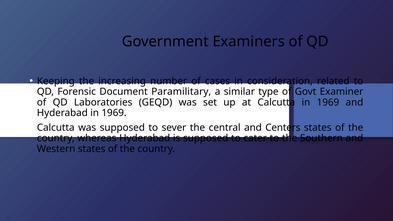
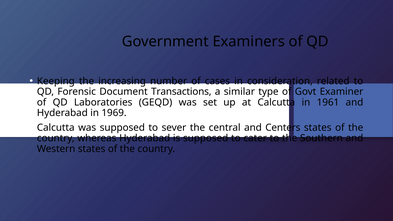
Paramilitary: Paramilitary -> Transactions (181, 92)
Calcutta in 1969: 1969 -> 1961 (328, 102)
